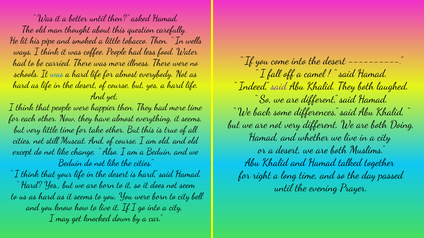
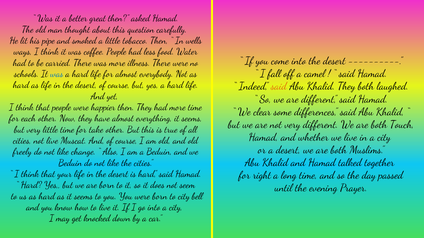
better until: until -> great (98, 18)
said colour: purple -> orange (279, 86)
back: back -> clear (262, 112)
Doing: Doing -> Touch (402, 125)
not still: still -> live (52, 141)
except: except -> freely (22, 152)
